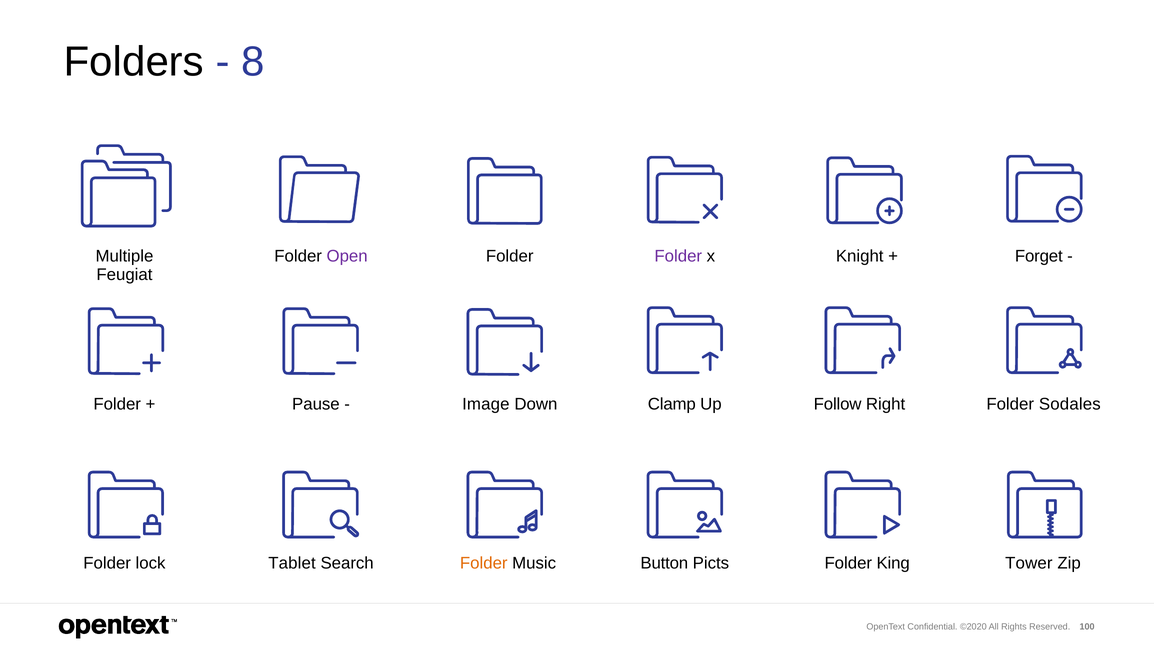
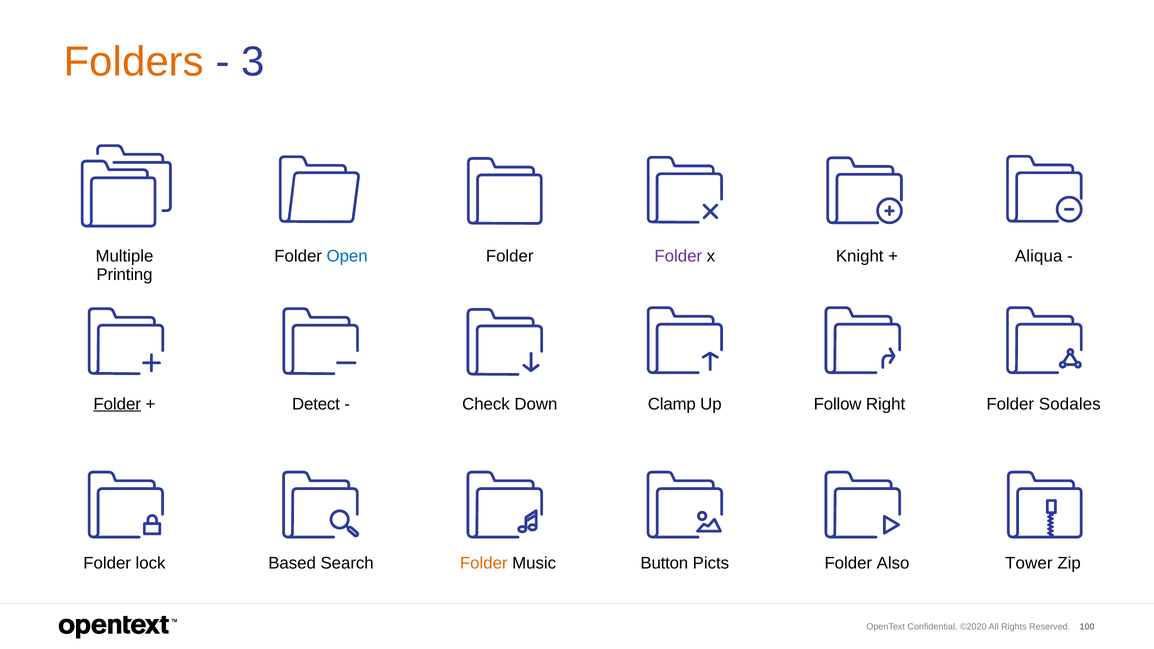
Folders colour: black -> orange (134, 62)
8: 8 -> 3 (253, 62)
Open colour: purple -> blue (347, 256)
Forget: Forget -> Aliqua (1039, 256)
Feugiat: Feugiat -> Printing (125, 275)
Folder underline: none -> present (117, 404)
Pause: Pause -> Detect (316, 404)
Image: Image -> Check (486, 404)
Tablet: Tablet -> Based (292, 563)
King: King -> Also (893, 563)
